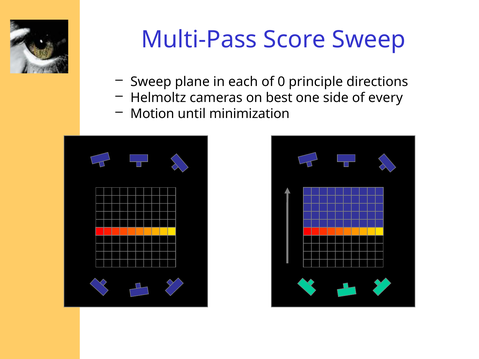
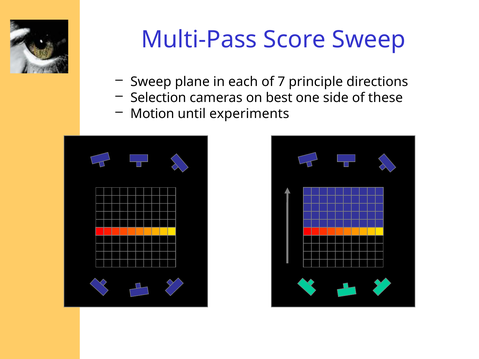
0: 0 -> 7 (281, 82)
Helmoltz: Helmoltz -> Selection (158, 98)
every: every -> these (386, 98)
minimization: minimization -> experiments (249, 114)
